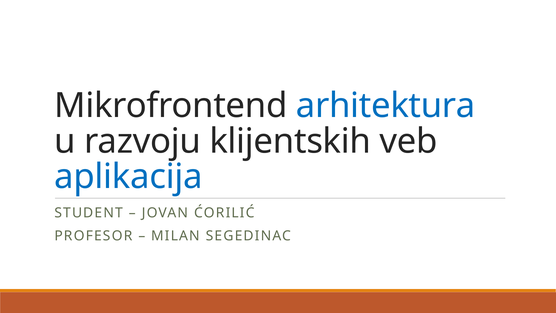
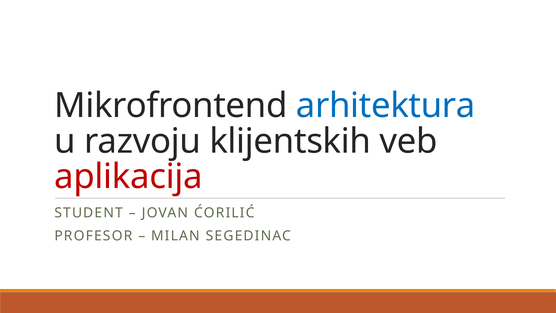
aplikacija colour: blue -> red (128, 177)
